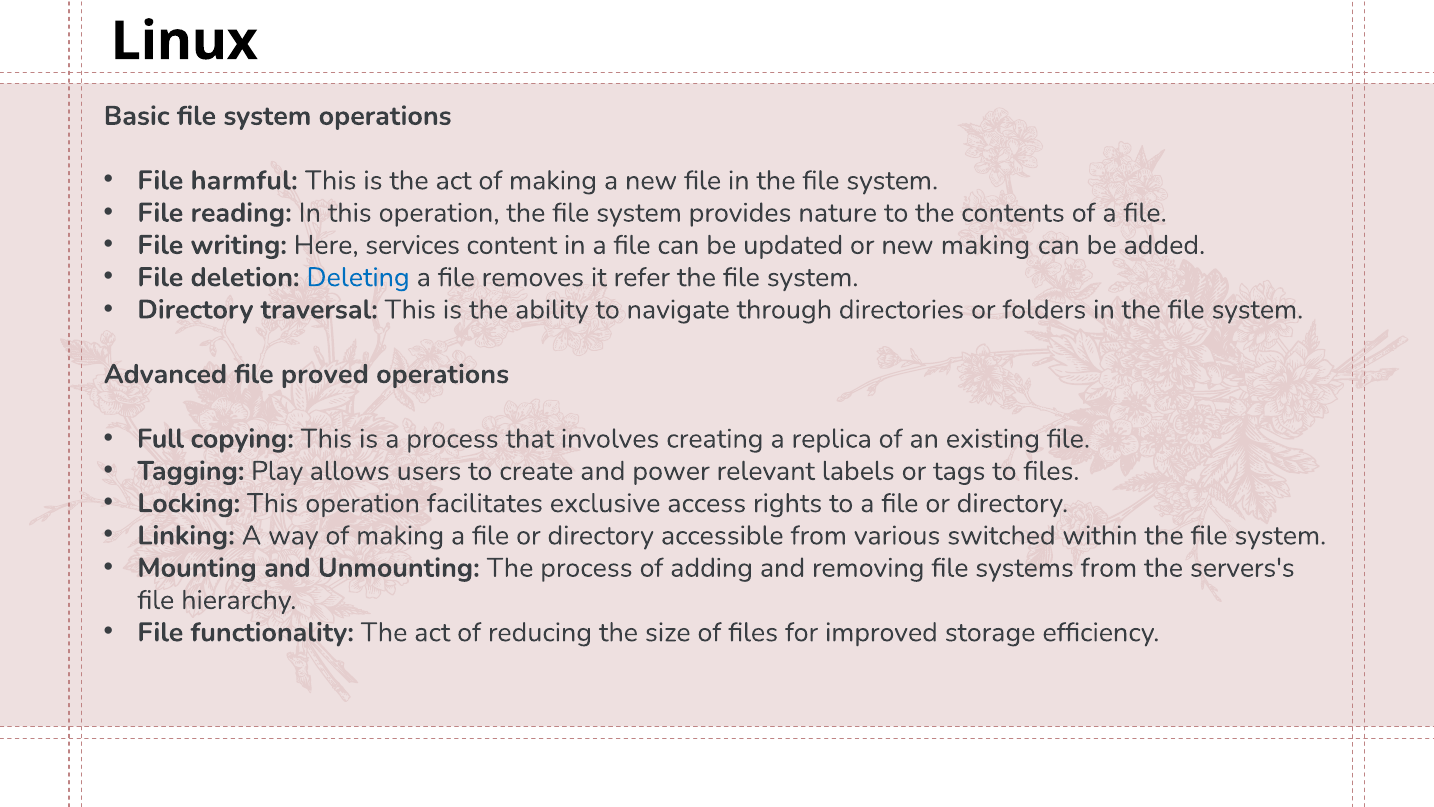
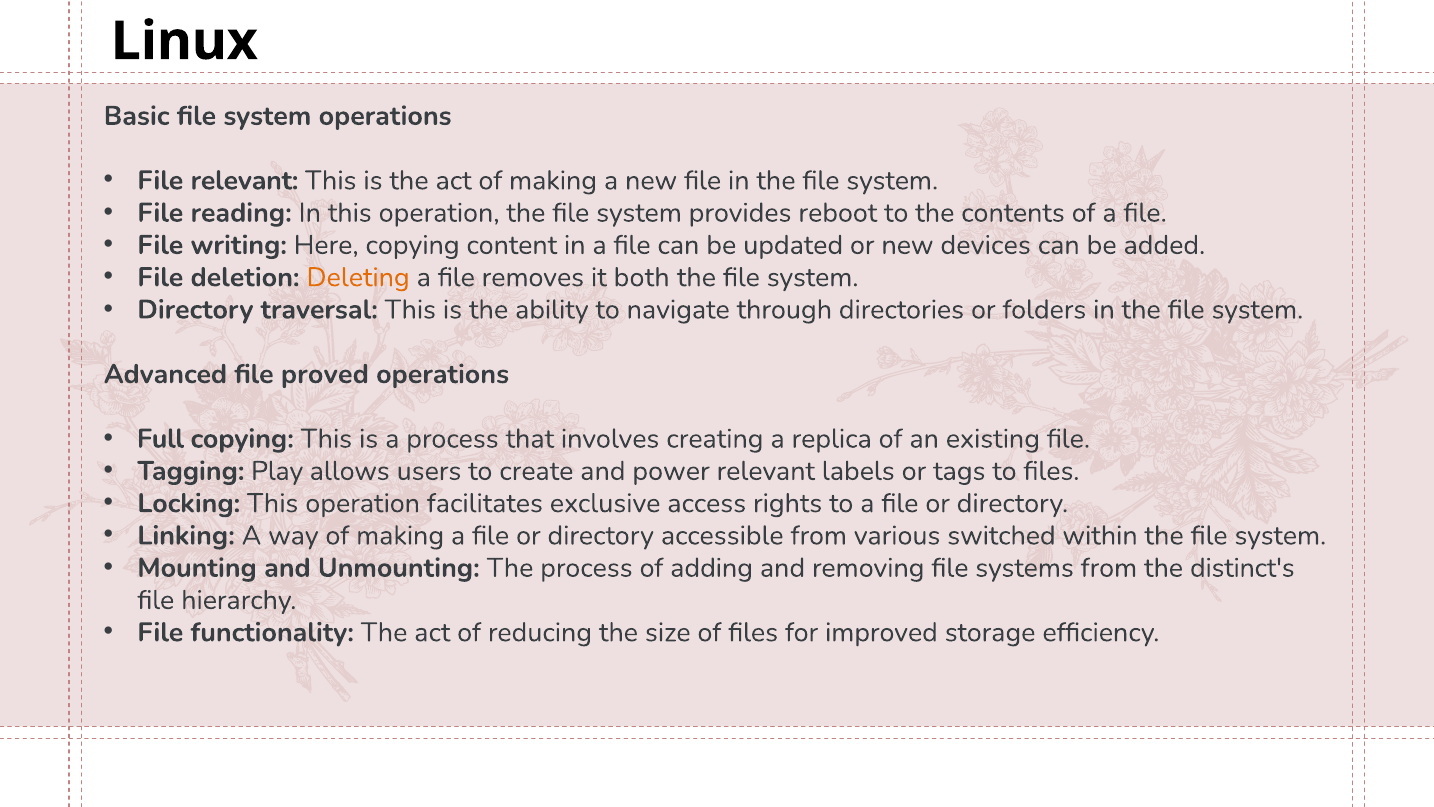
File harmful: harmful -> relevant (244, 180)
nature: nature -> reboot (838, 213)
Here services: services -> copying (413, 245)
new making: making -> devices (986, 245)
Deleting colour: blue -> orange (358, 277)
refer: refer -> both (642, 277)
servers's: servers's -> distinct's (1242, 568)
